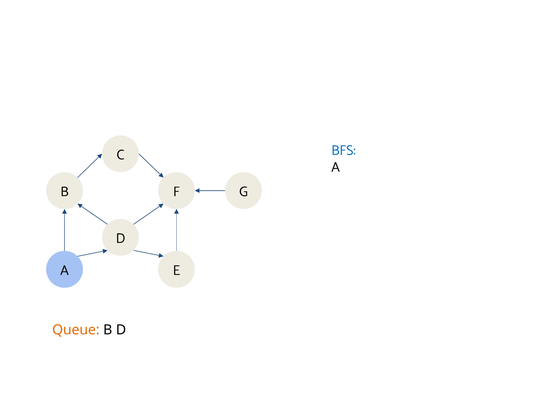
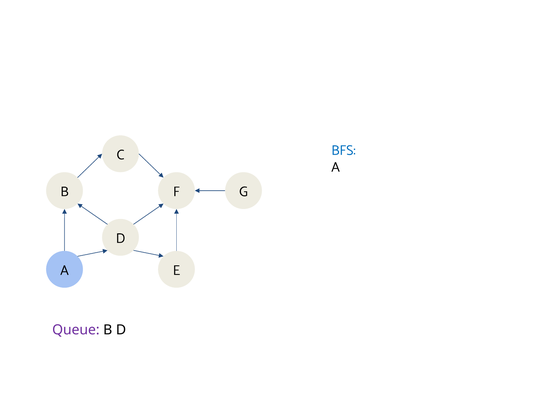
Queue colour: orange -> purple (76, 330)
